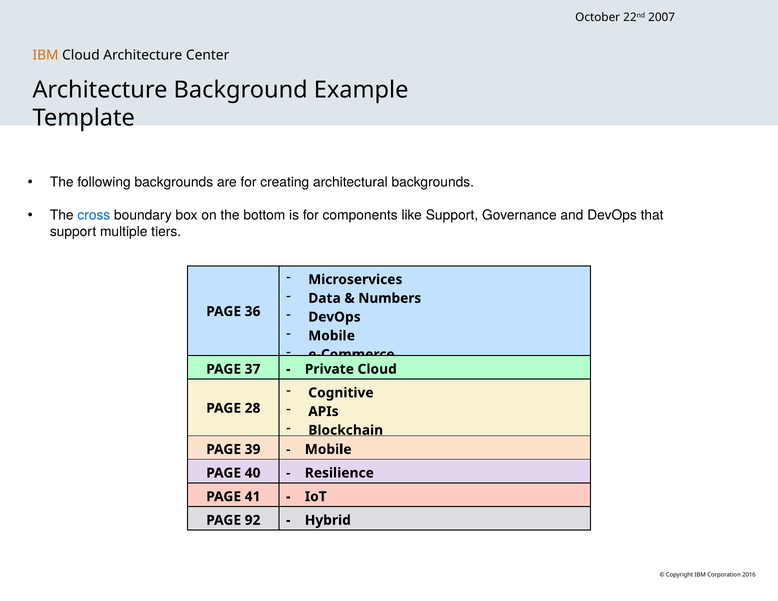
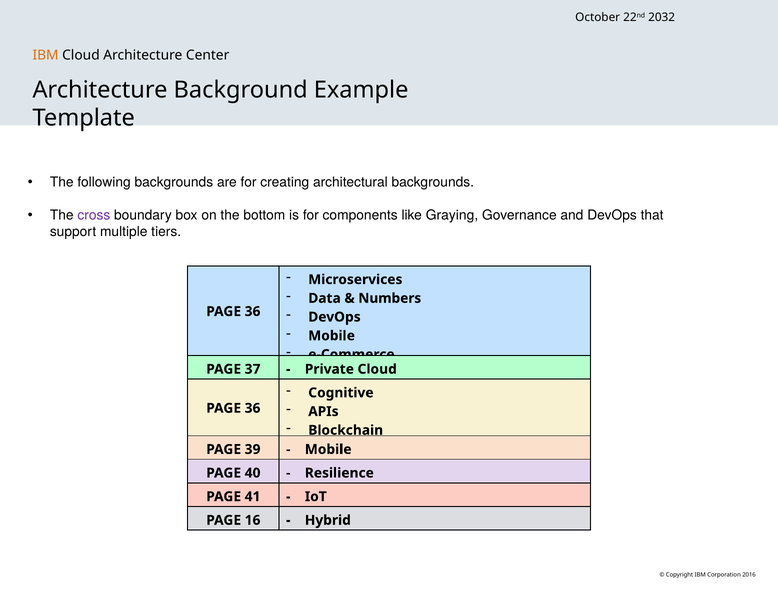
2007: 2007 -> 2032 (662, 17)
cross colour: blue -> purple (94, 215)
like Support: Support -> Graying (452, 215)
28: 28 -> 36 (253, 408)
92: 92 -> 16 (253, 520)
